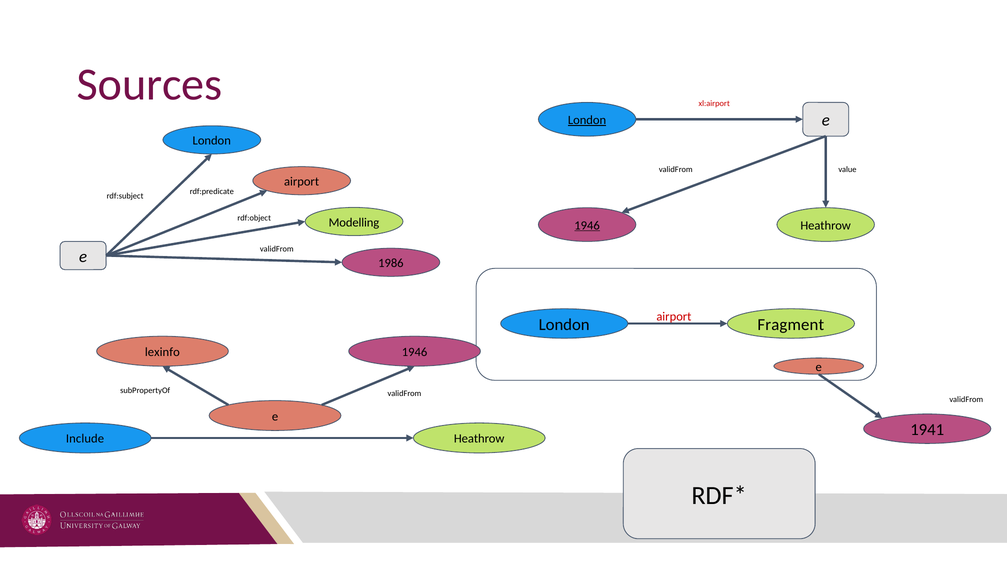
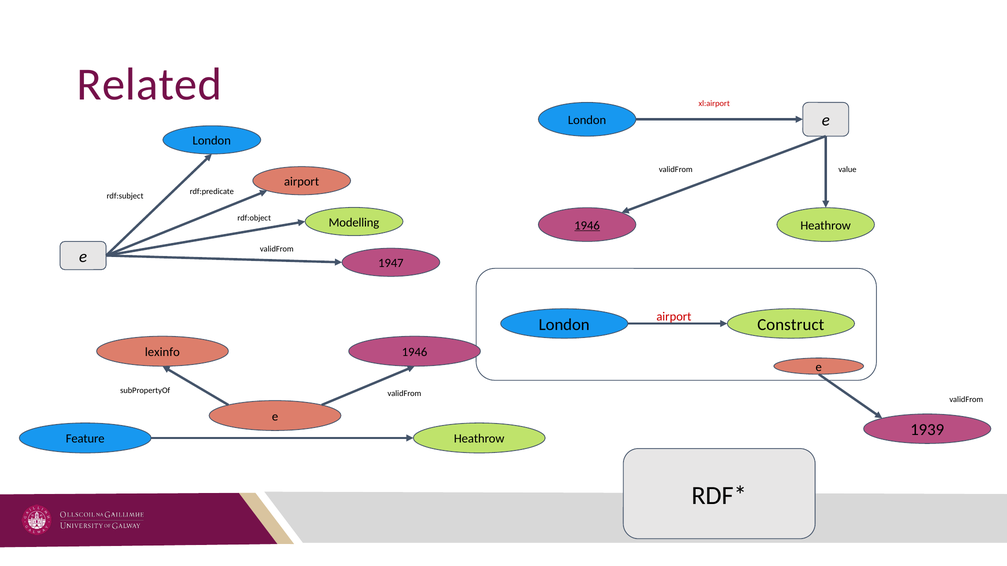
Sources: Sources -> Related (149, 85)
London underline: present -> none (587, 120)
1986: 1986 -> 1947 (391, 263)
Fragment: Fragment -> Construct (791, 325)
1941: 1941 -> 1939 (927, 430)
Include: Include -> Feature (85, 439)
